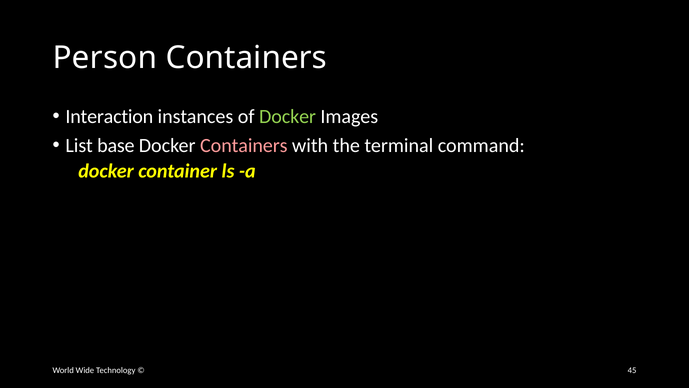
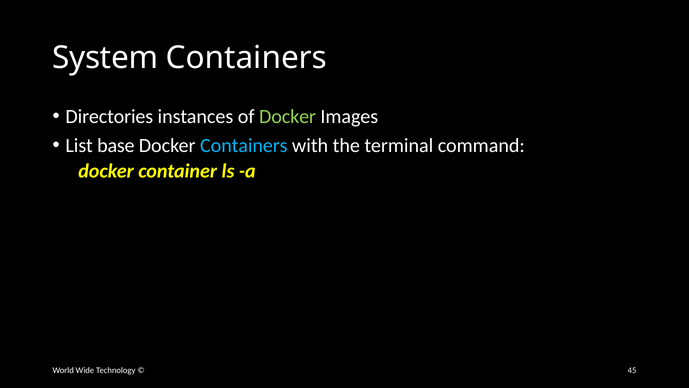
Person: Person -> System (105, 58)
Interaction: Interaction -> Directories (109, 116)
Containers colour: pink -> light blue (244, 145)
